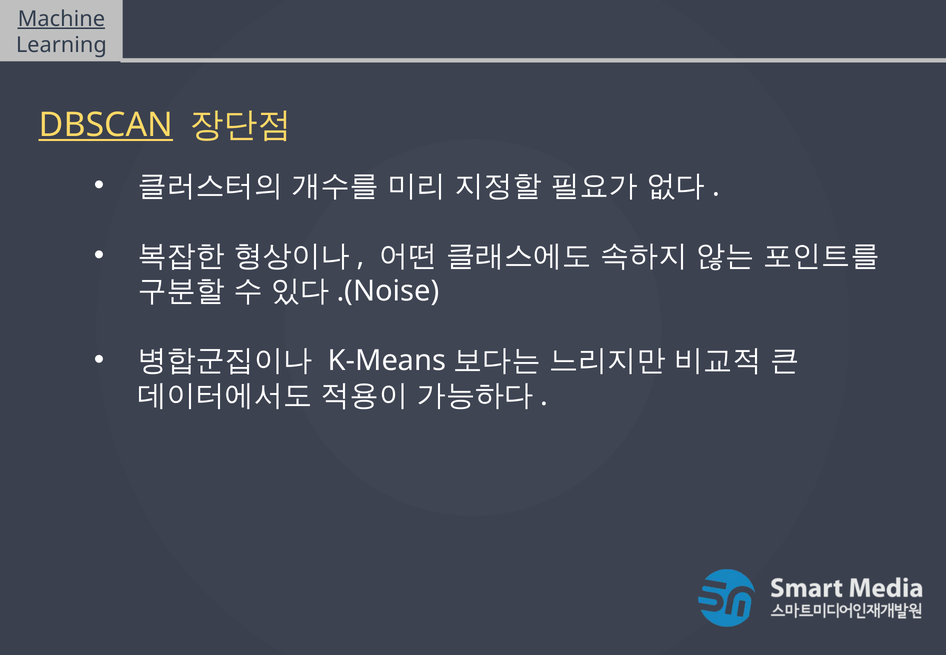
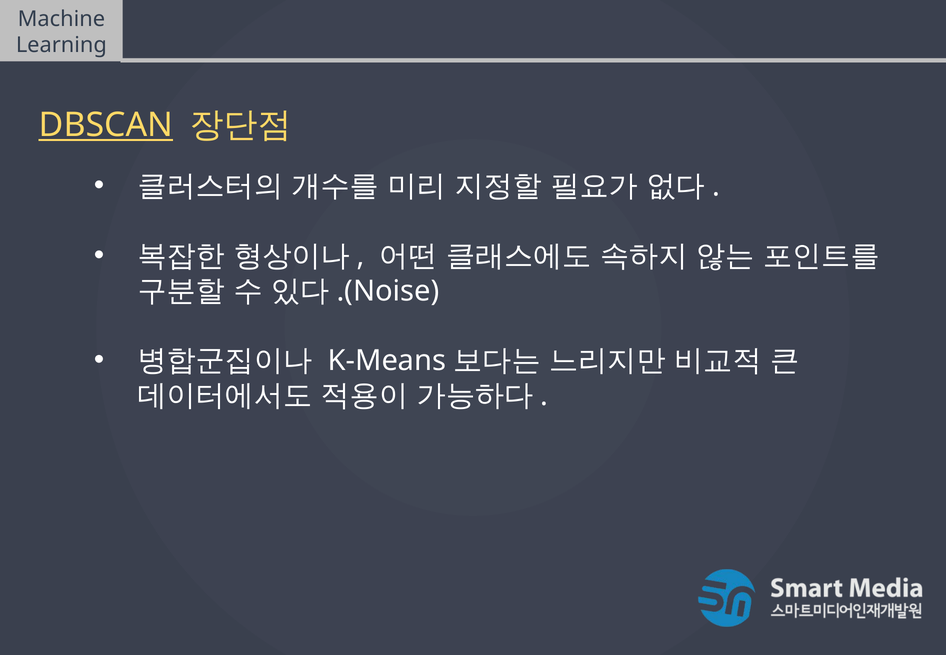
Machine underline: present -> none (61, 19)
